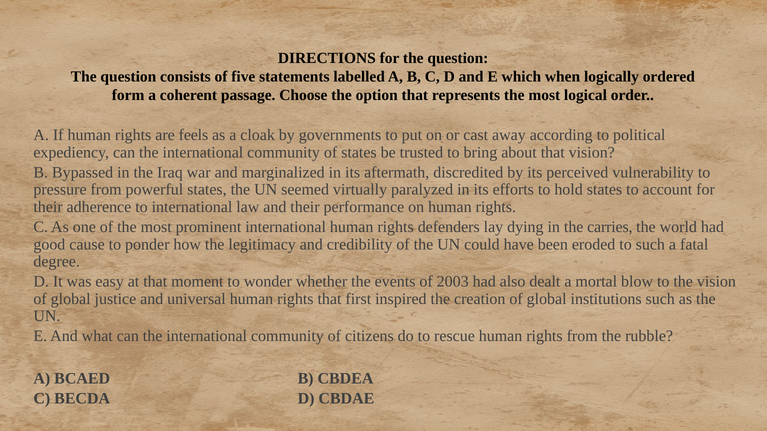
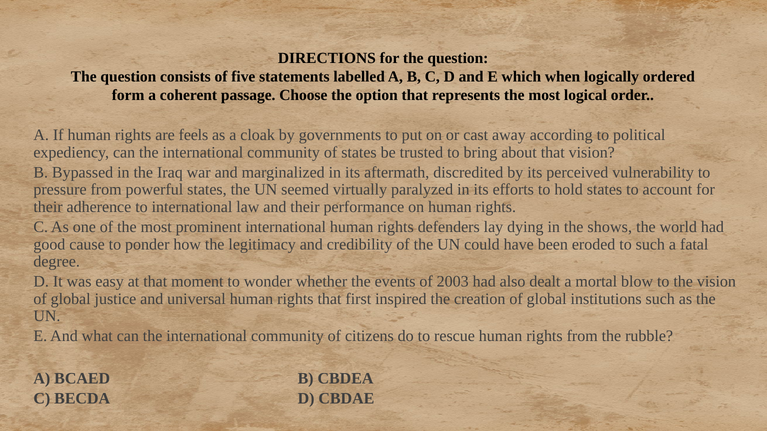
carries: carries -> shows (610, 227)
